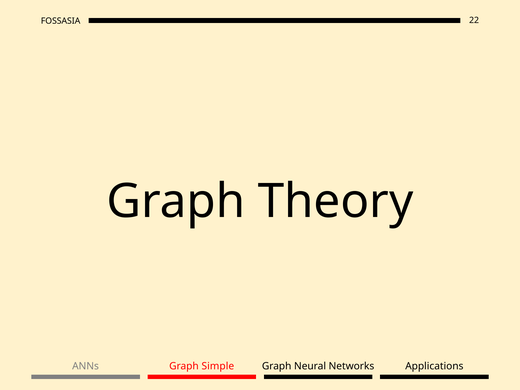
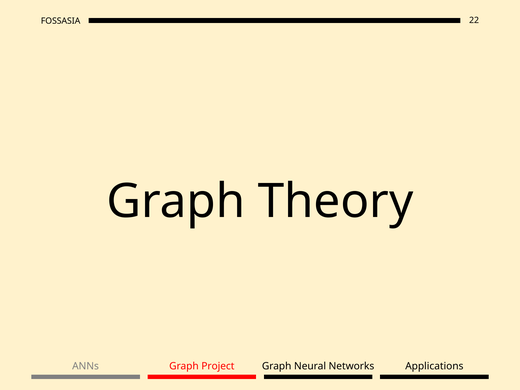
Simple: Simple -> Project (218, 366)
